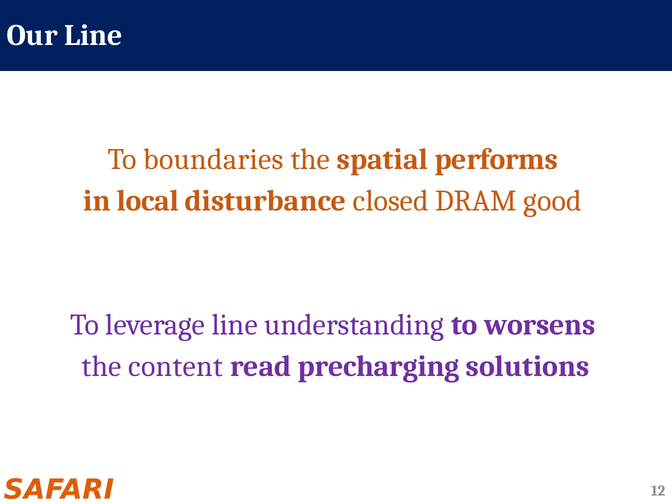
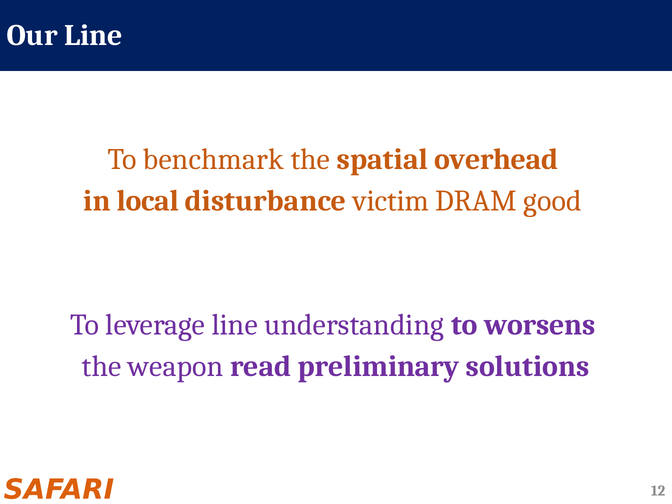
boundaries: boundaries -> benchmark (213, 159)
performs: performs -> overhead (496, 159)
closed: closed -> victim (391, 201)
content: content -> weapon (176, 367)
precharging: precharging -> preliminary (379, 367)
